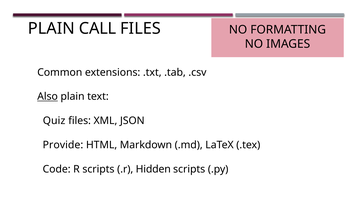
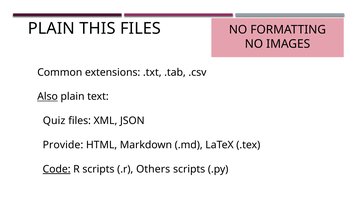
CALL: CALL -> THIS (97, 28)
Code underline: none -> present (57, 169)
Hidden: Hidden -> Others (153, 169)
